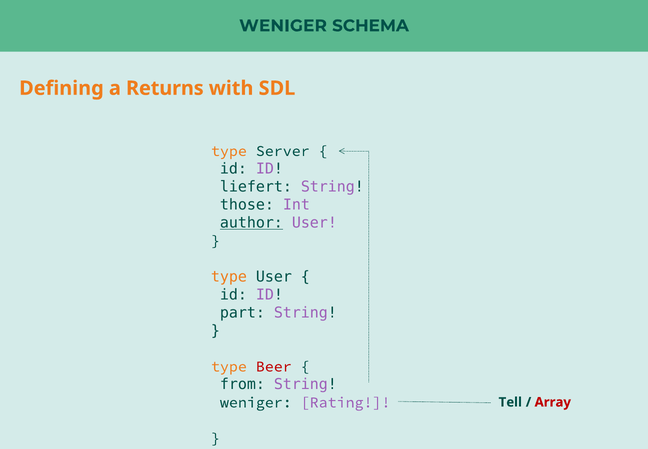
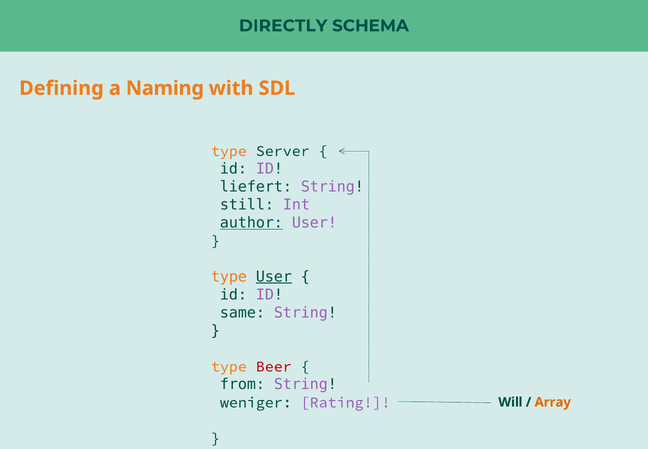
WENIGER: WENIGER -> DIRECTLY (283, 26)
Returns: Returns -> Naming (165, 88)
those: those -> still (247, 205)
User underline: none -> present (274, 276)
part: part -> same (242, 312)
Tell: Tell -> Will (510, 402)
Array colour: red -> orange (553, 402)
